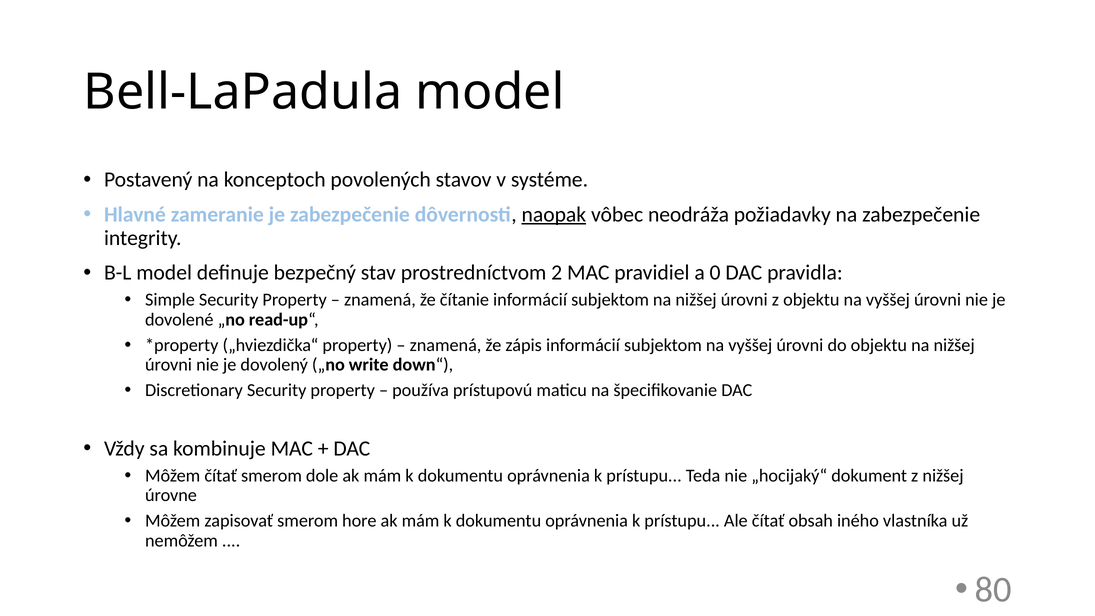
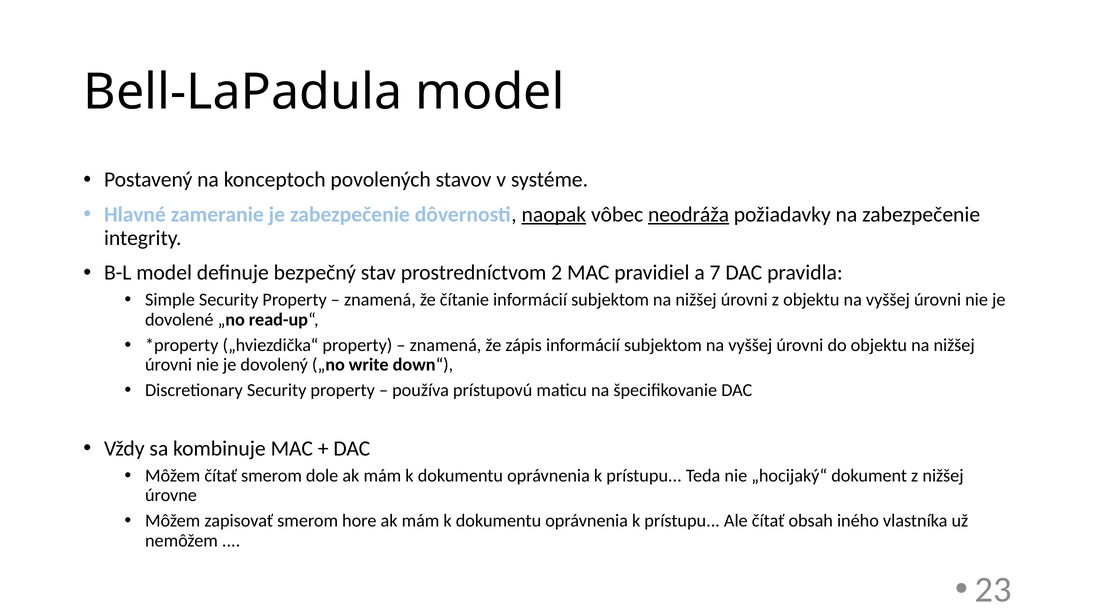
neodráža underline: none -> present (689, 214)
0: 0 -> 7 (715, 273)
80: 80 -> 23 (993, 589)
